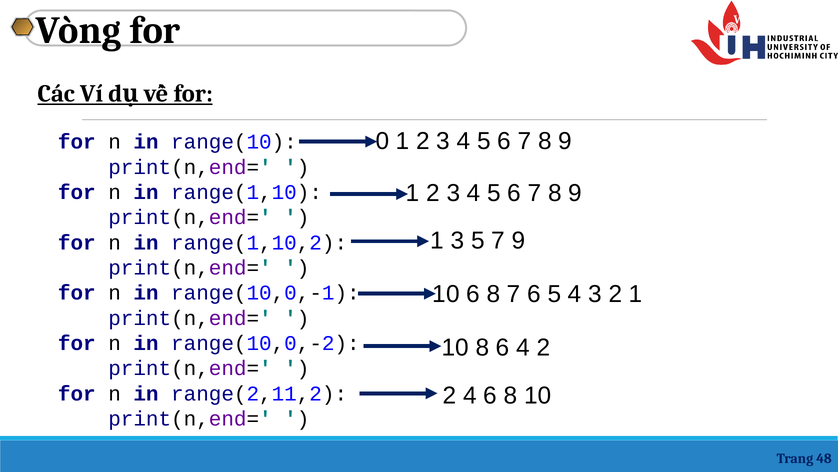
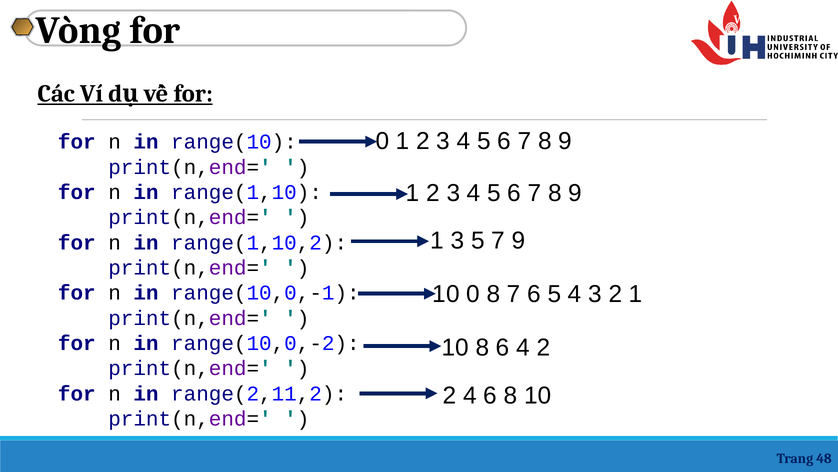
10 6: 6 -> 0 (473, 294)
